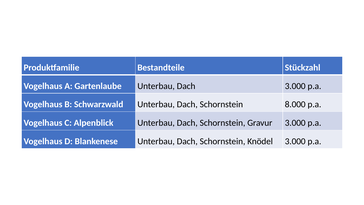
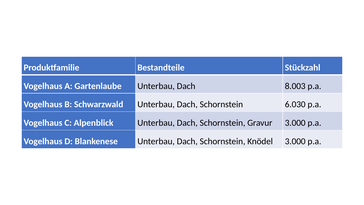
Dach 3.000: 3.000 -> 8.003 (295, 86)
8.000: 8.000 -> 6.030 (295, 104)
